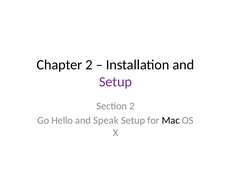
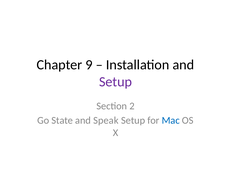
Chapter 2: 2 -> 9 (89, 65)
Hello: Hello -> State (62, 121)
Mac colour: black -> blue (171, 121)
